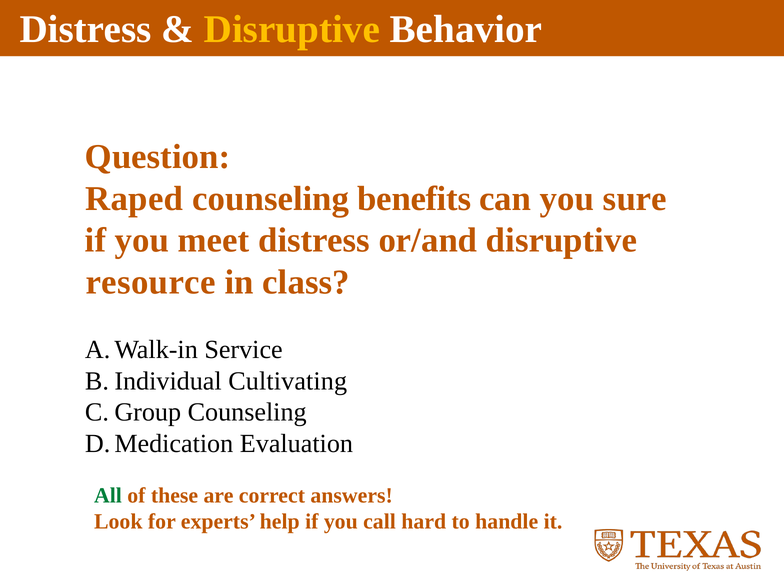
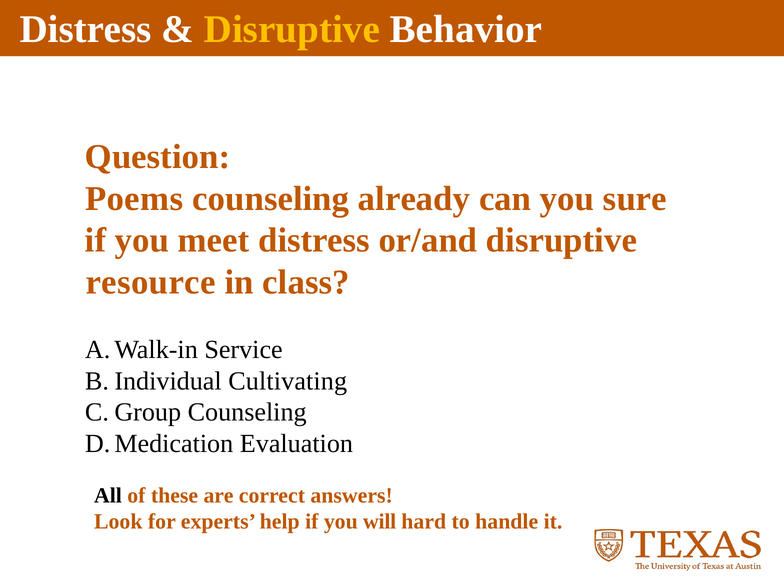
Raped: Raped -> Poems (134, 199)
benefits: benefits -> already (414, 199)
All colour: green -> black (108, 496)
call: call -> will (380, 522)
